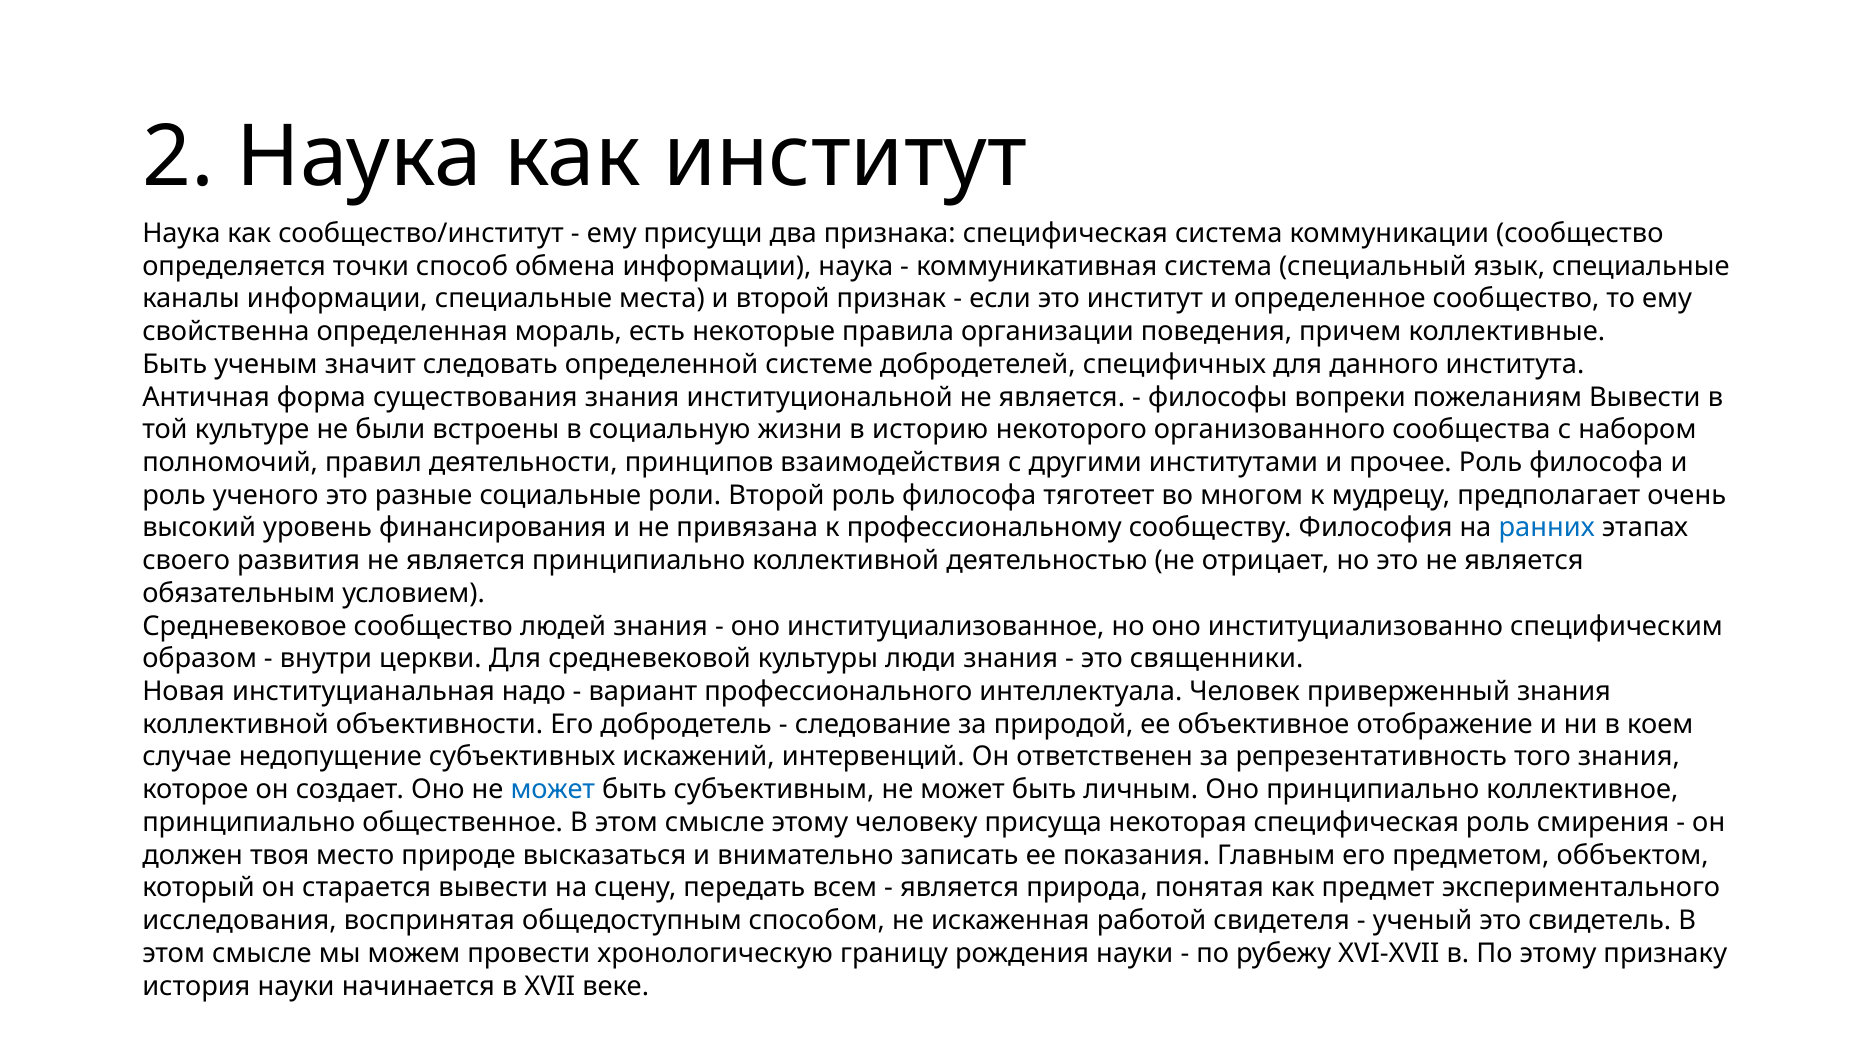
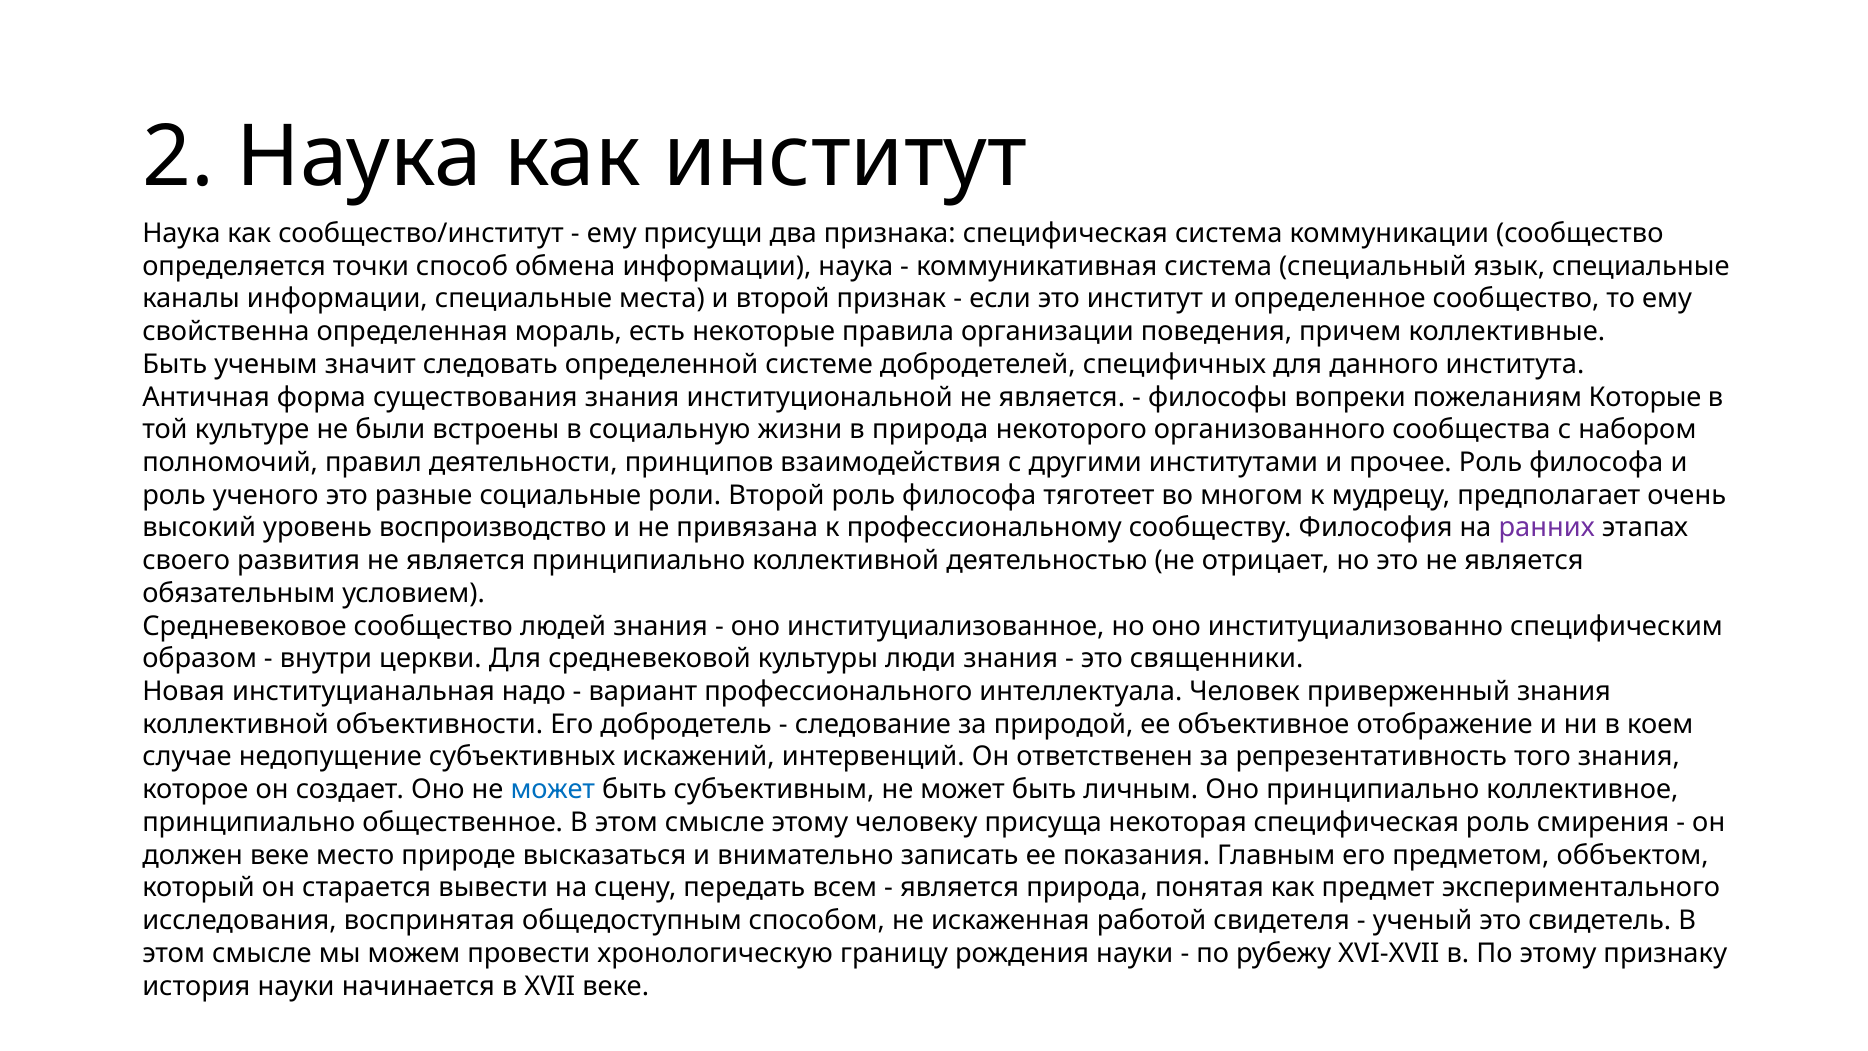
пожеланиям Вывести: Вывести -> Которые (1645, 397)
в историю: историю -> природа (930, 430)
финансирования: финансирования -> воспроизводство (493, 528)
ранних colour: blue -> purple (1547, 528)
должен твоя: твоя -> веке (280, 855)
